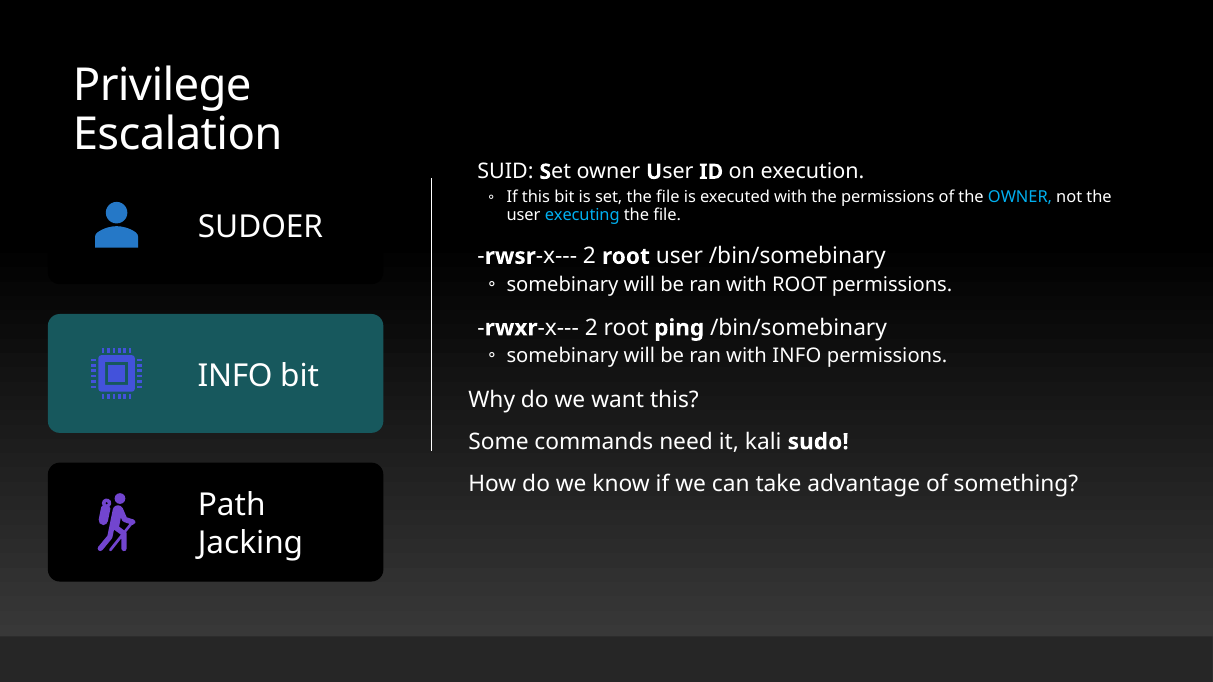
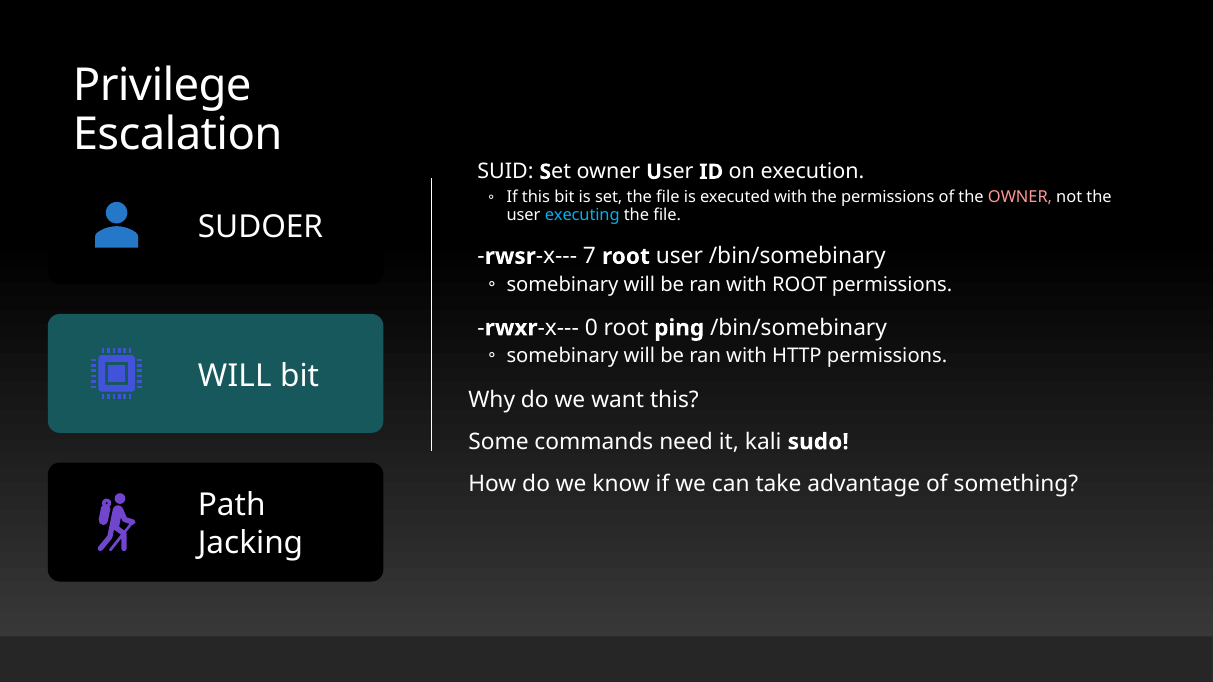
OWNER colour: light blue -> pink (1020, 197)
2: 2 -> 7 (590, 256)
2: 2 -> 0 (591, 328)
with INFO: INFO -> HTTP (797, 356)
INFO: INFO -> WILL (235, 376)
